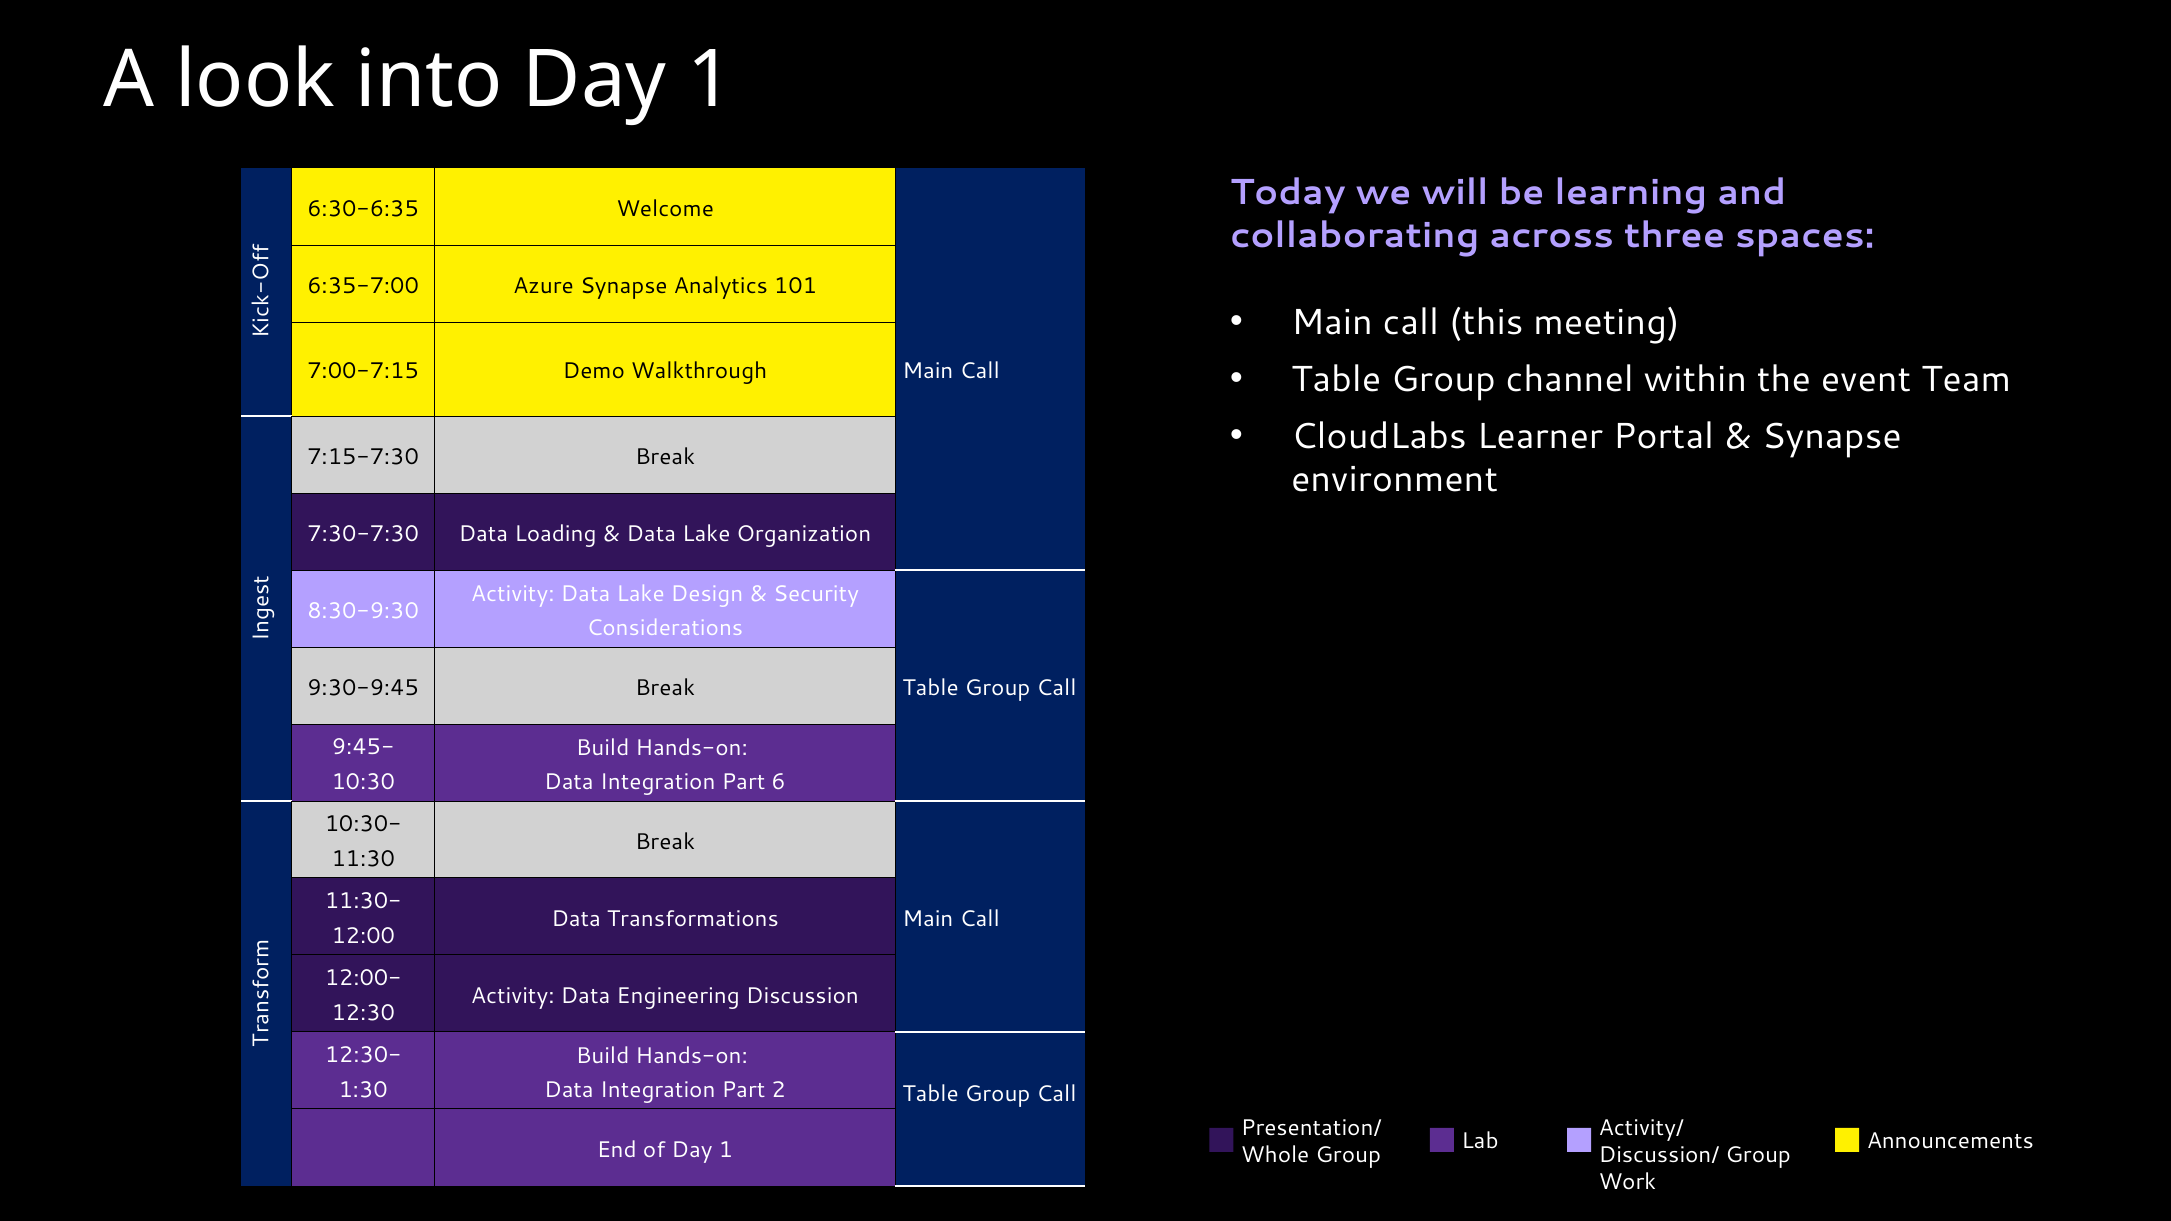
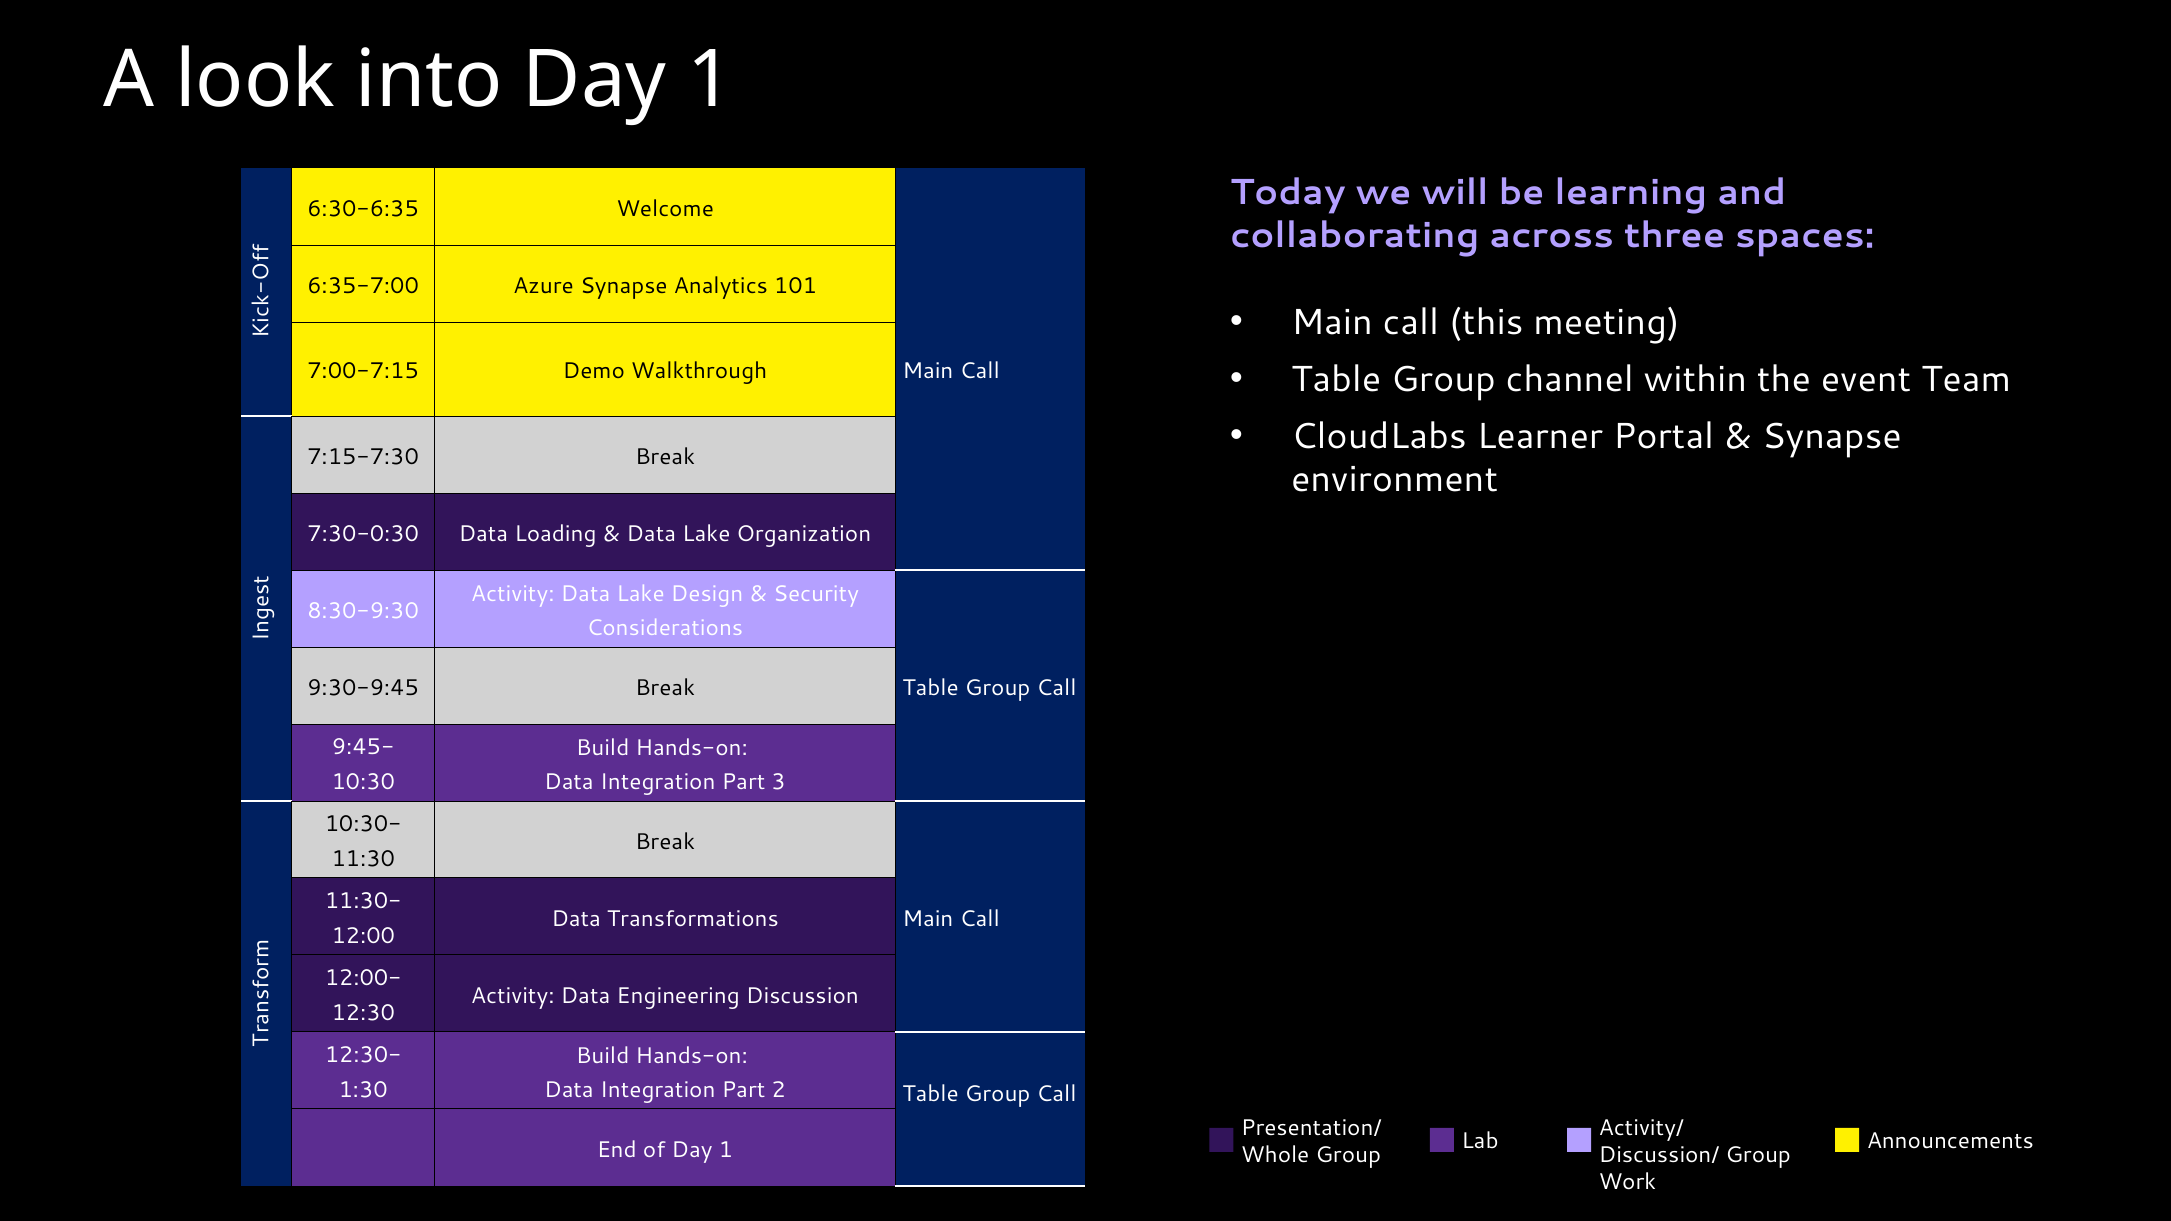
7:30-7:30: 7:30-7:30 -> 7:30-0:30 (363, 534)
6: 6 -> 3 (779, 782)
